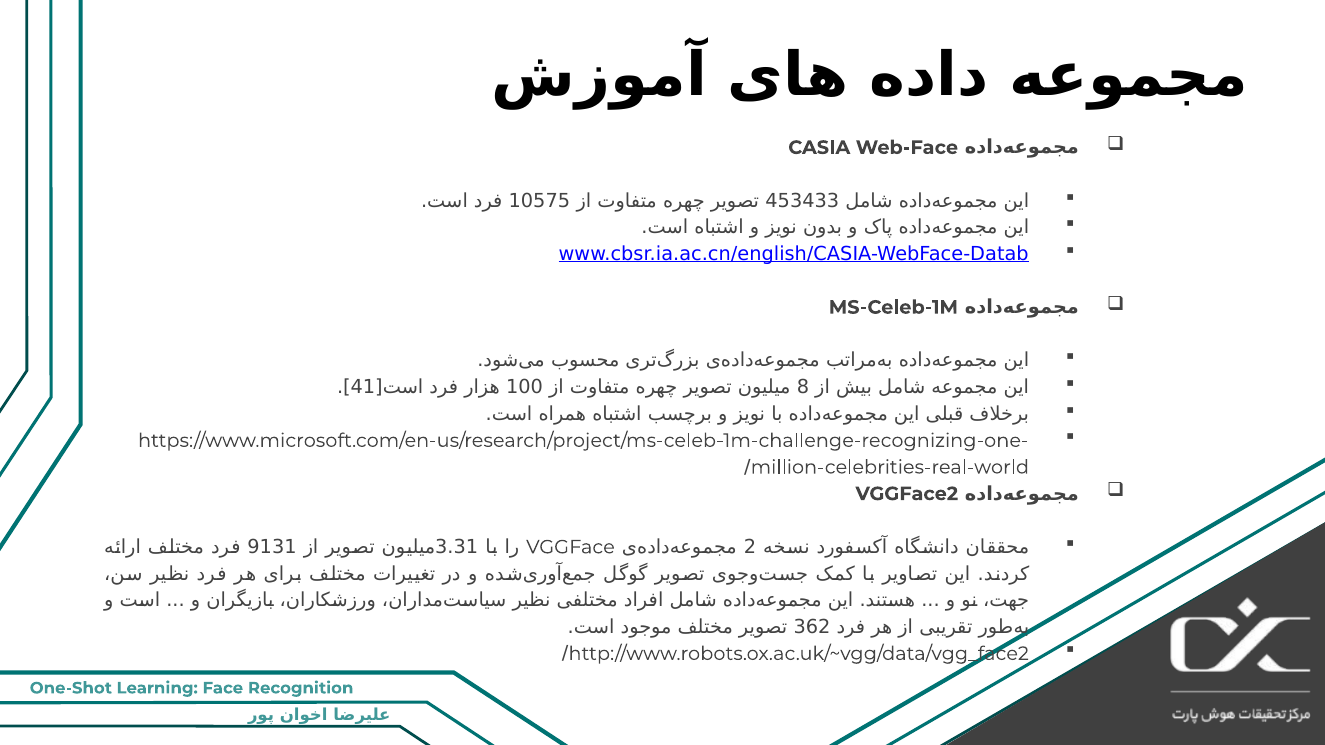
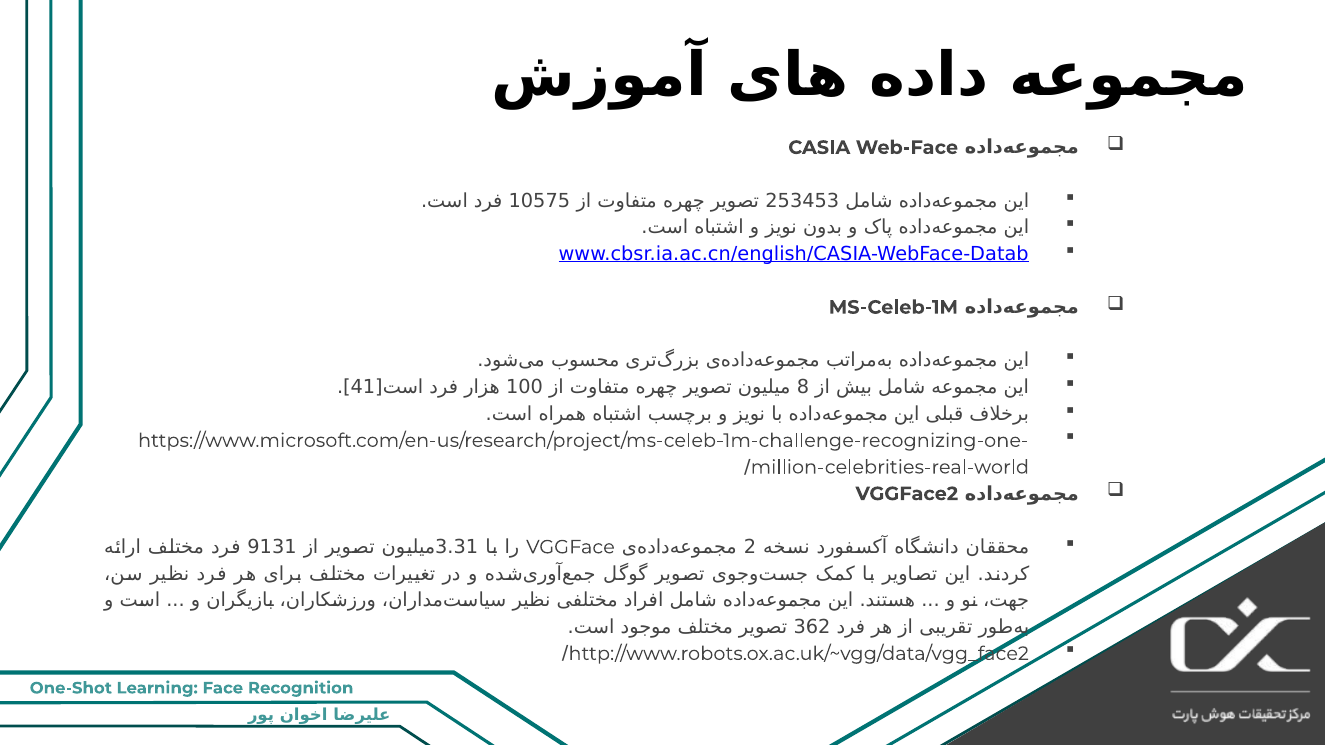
453433: 453433 -> 253453 (802, 201)
